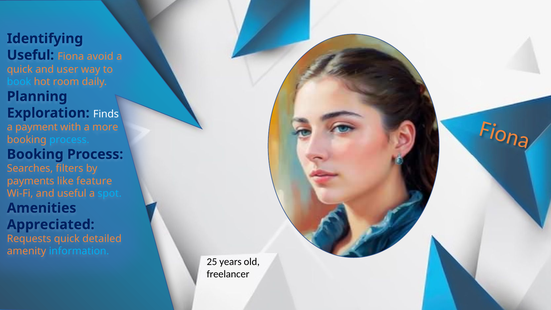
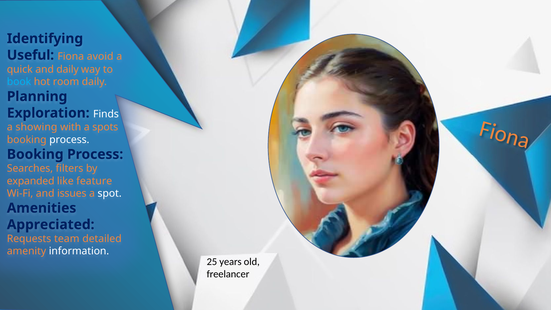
and user: user -> daily (68, 69)
payment: payment -> showing (36, 127)
more: more -> spots (105, 127)
process colour: light blue -> white (69, 140)
payments: payments -> expanded (31, 181)
and useful: useful -> issues (72, 193)
spot colour: light blue -> white (110, 193)
Requests quick: quick -> team (67, 239)
information colour: light blue -> white (79, 251)
